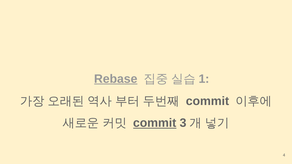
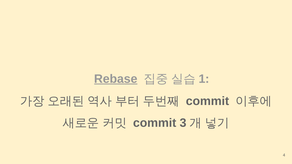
commit underline: present -> none (155, 123)
